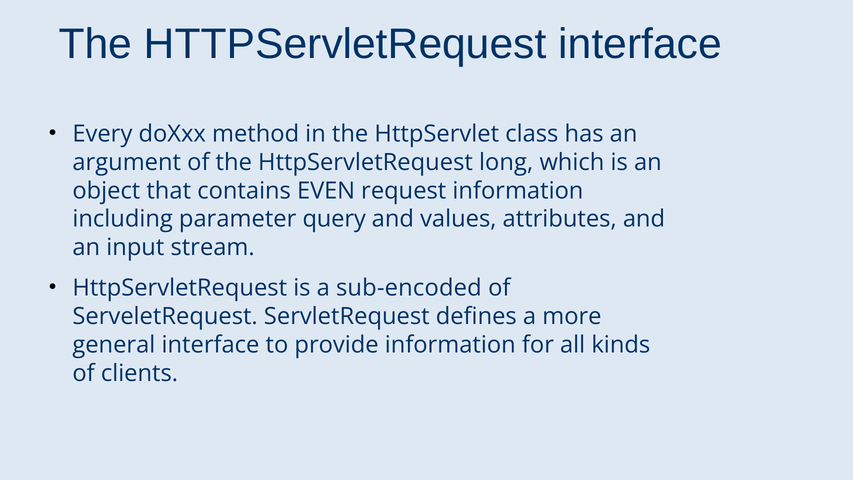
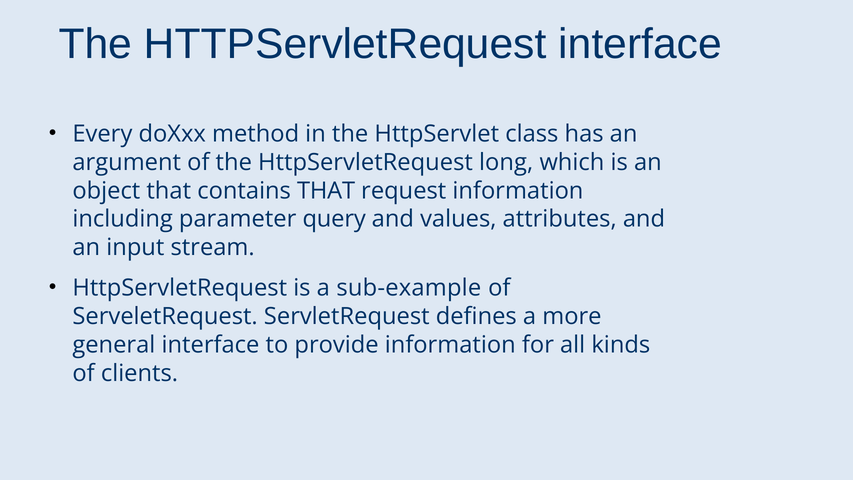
contains EVEN: EVEN -> THAT (326, 191)
sub-encoded: sub-encoded -> sub-example (409, 288)
